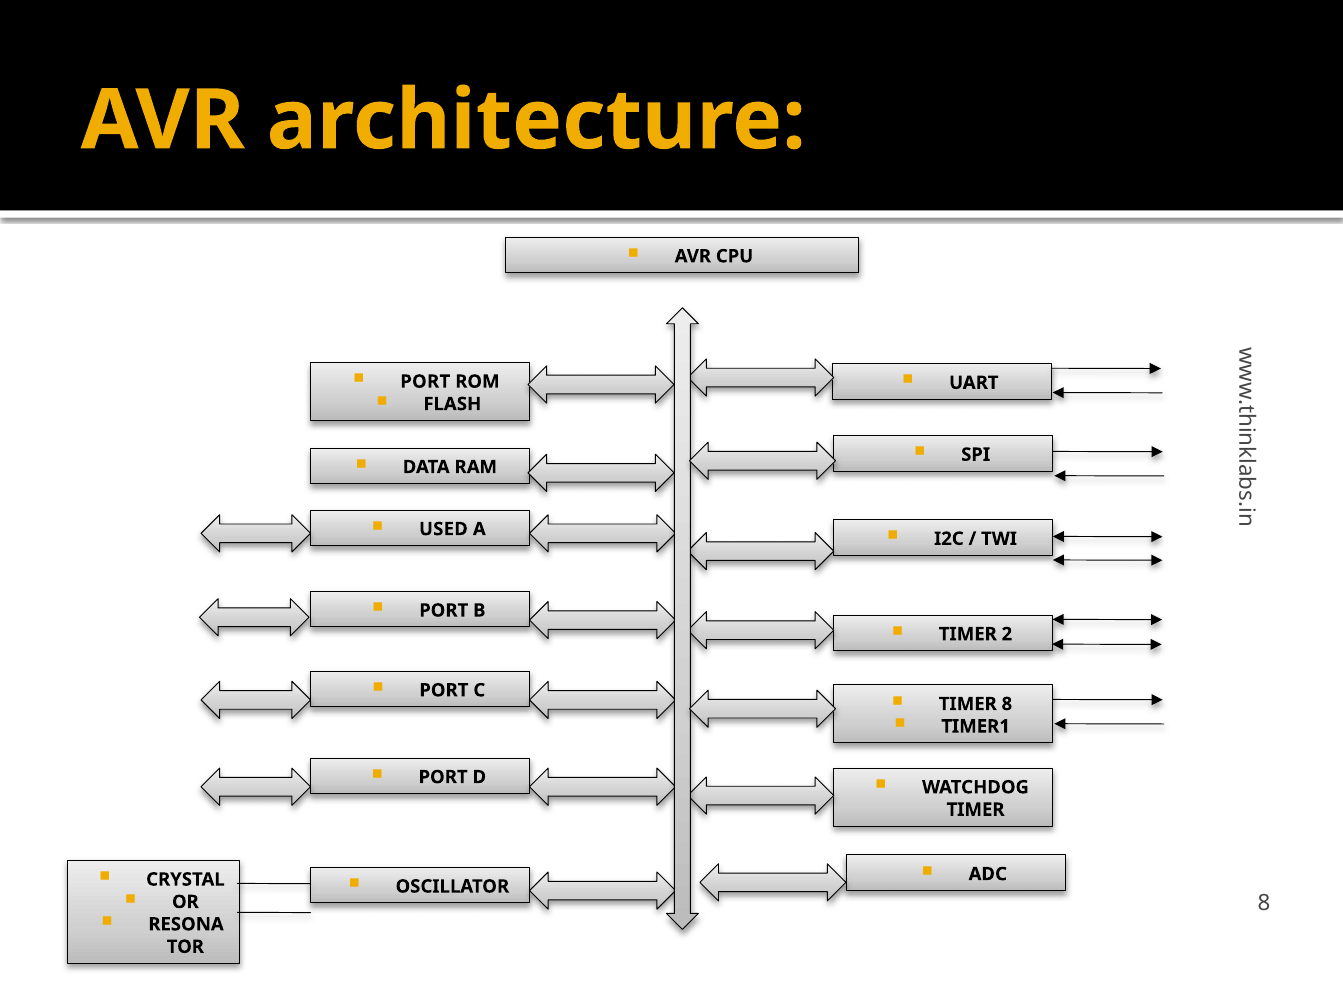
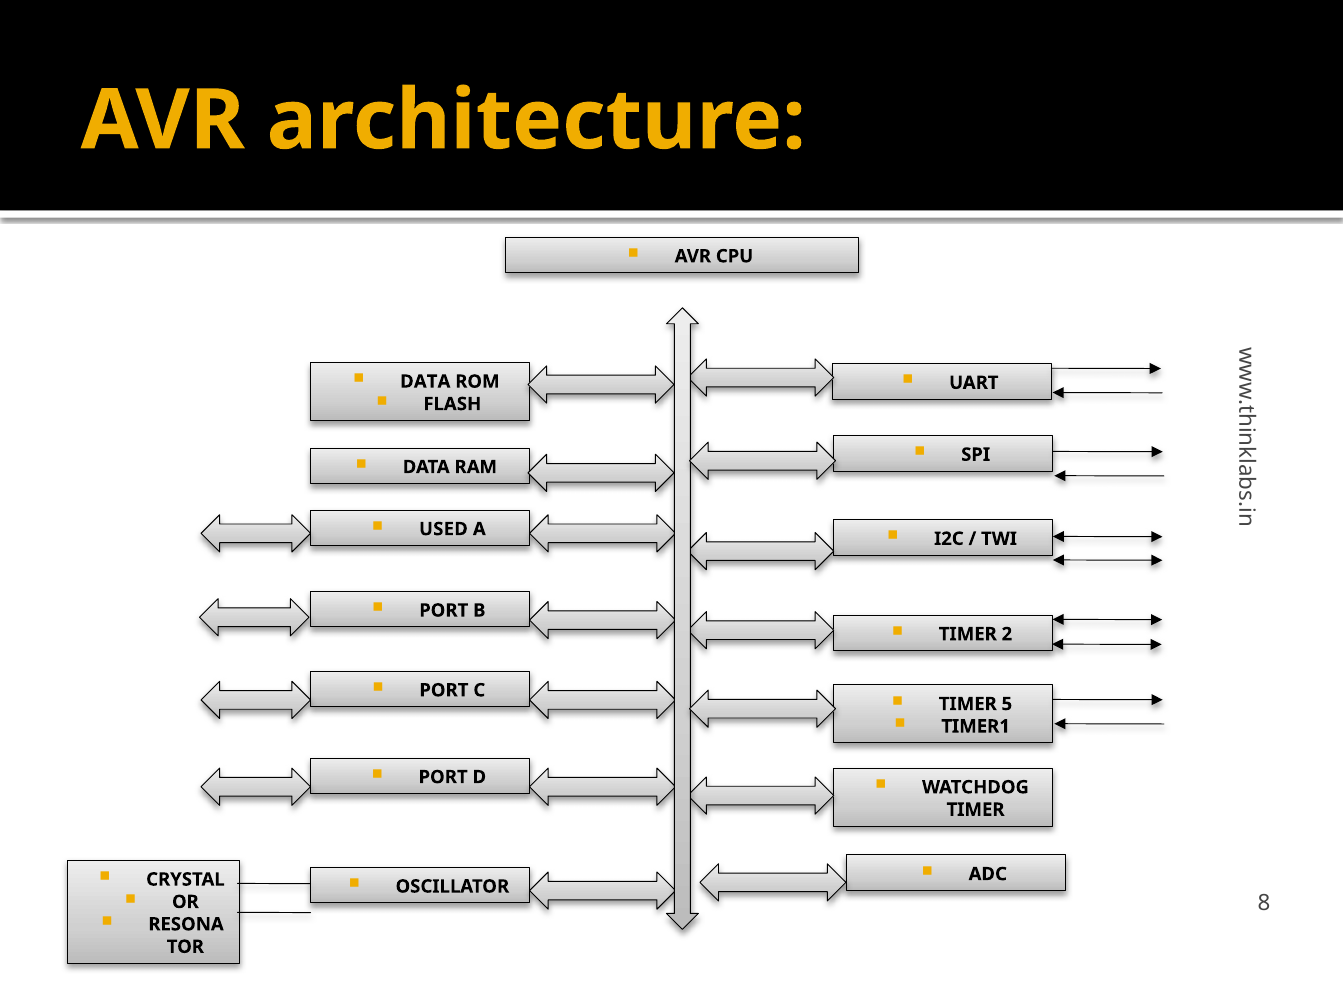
PORT: PORT -> DATA (425, 382)
TIMER 8: 8 -> 5 (1007, 704)
